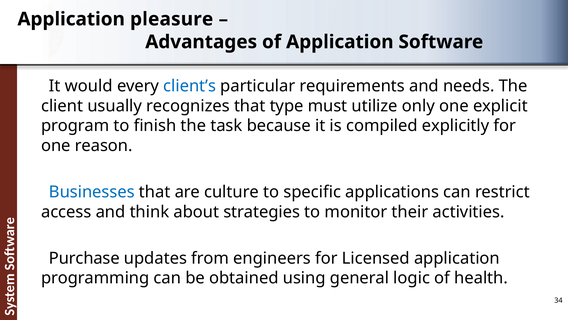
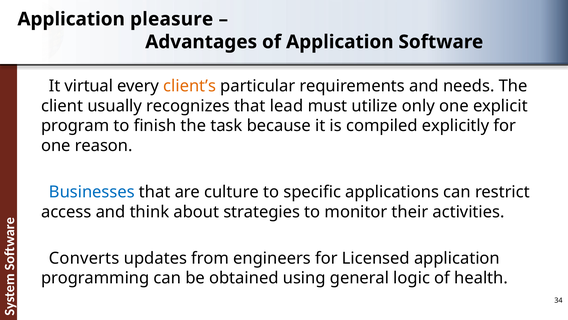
would: would -> virtual (89, 86)
client’s colour: blue -> orange (190, 86)
type: type -> lead (286, 106)
Purchase: Purchase -> Converts (84, 258)
